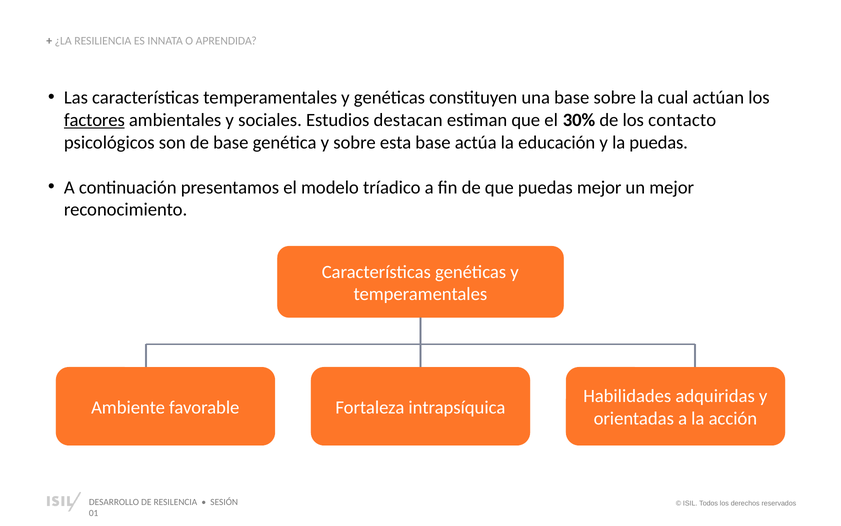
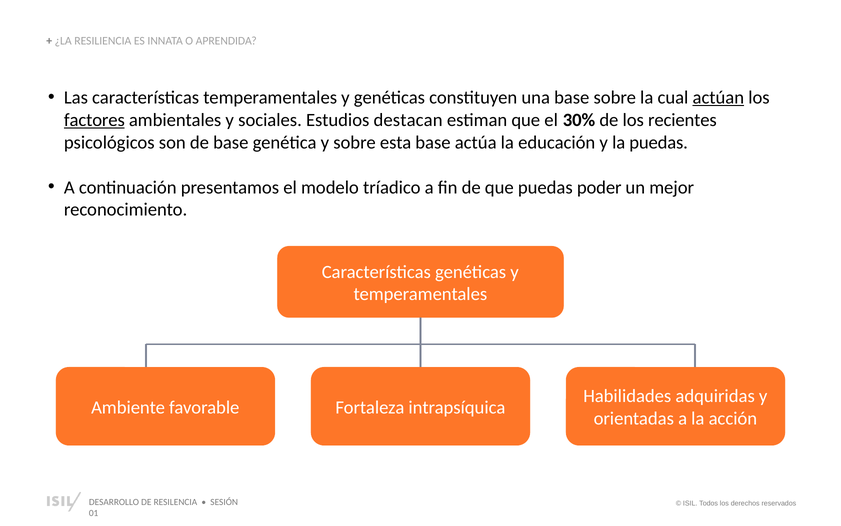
actúan underline: none -> present (718, 98)
contacto: contacto -> recientes (682, 120)
puedas mejor: mejor -> poder (599, 187)
